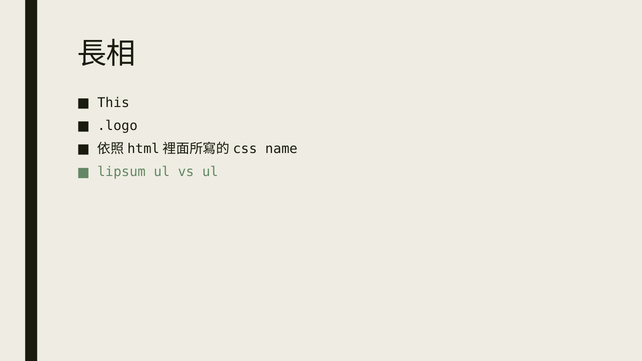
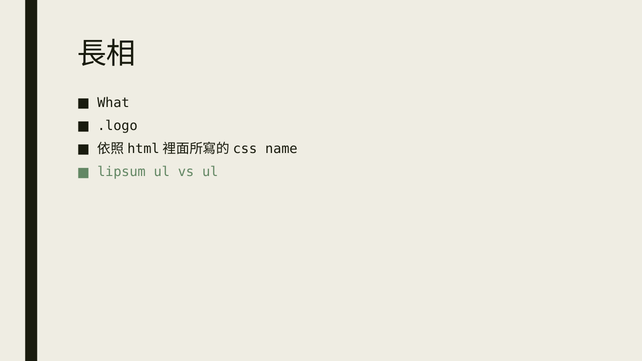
This: This -> What (113, 103)
